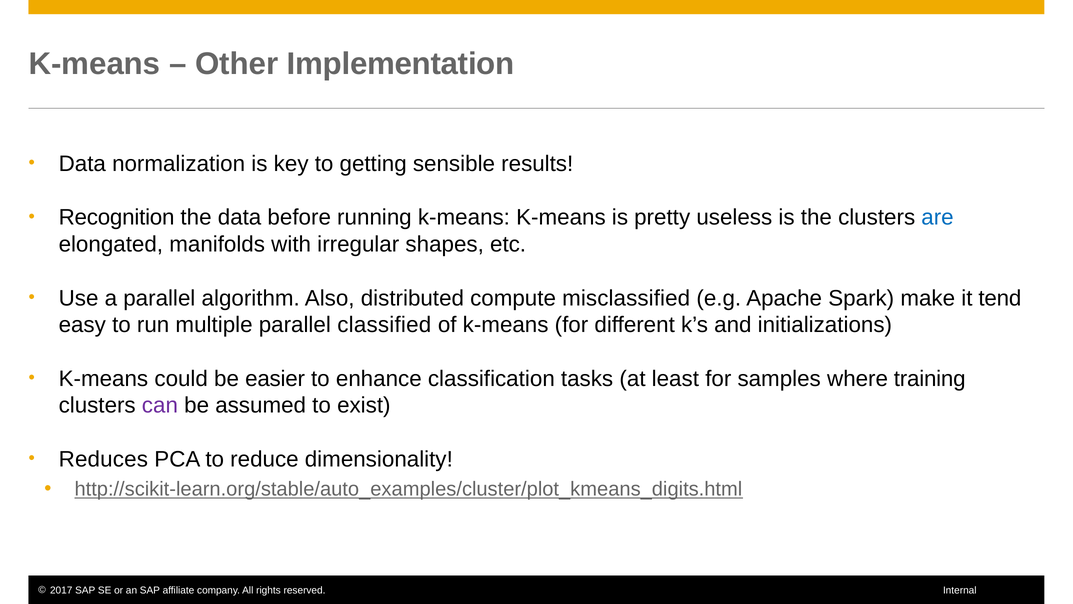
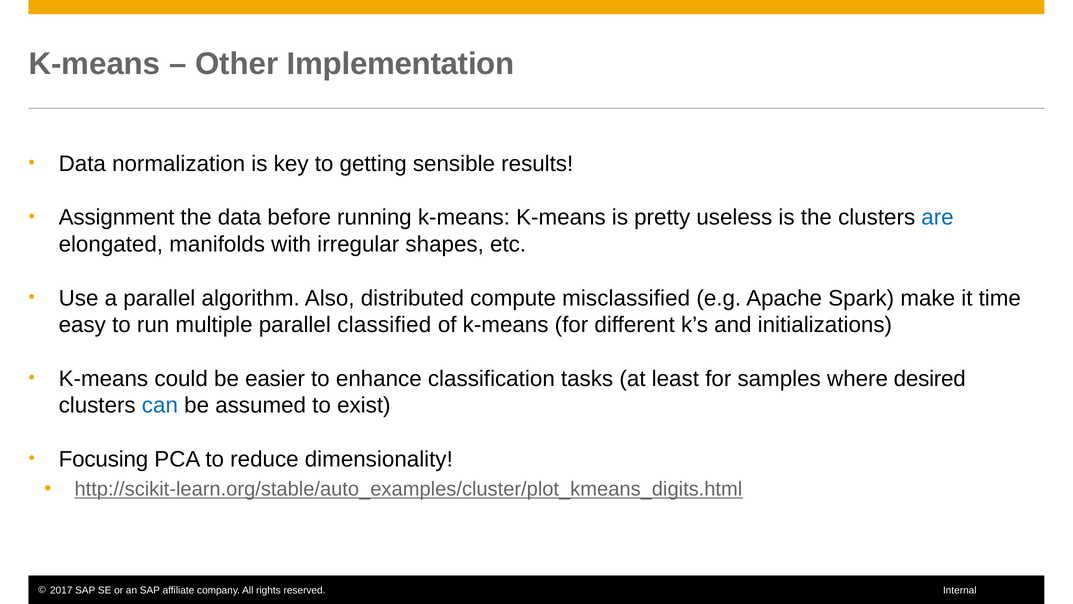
Recognition: Recognition -> Assignment (117, 217)
tend: tend -> time (1000, 298)
training: training -> desired (930, 378)
can colour: purple -> blue (160, 405)
Reduces: Reduces -> Focusing (103, 459)
